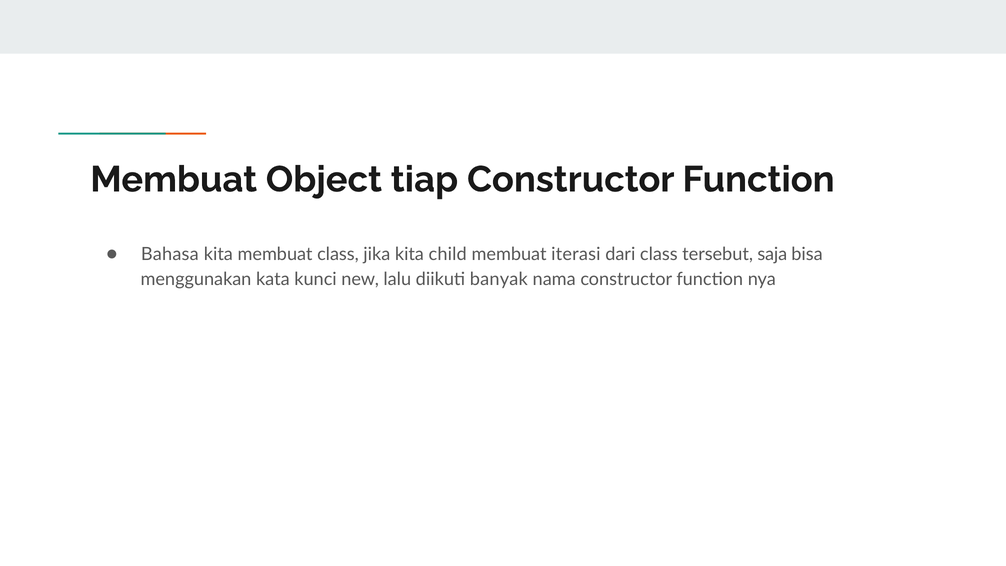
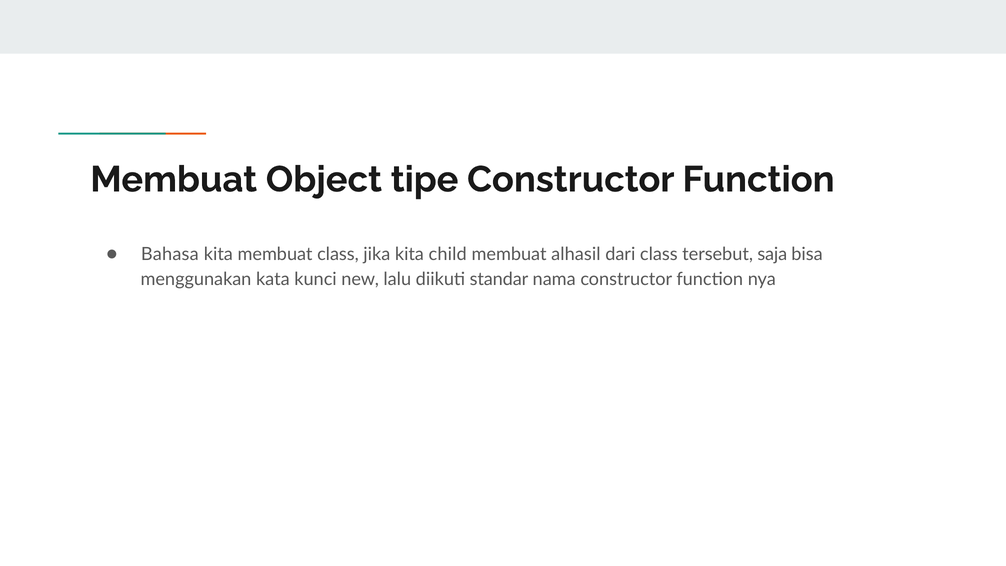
tiap: tiap -> tipe (425, 179)
iterasi: iterasi -> alhasil (576, 254)
banyak: banyak -> standar (499, 279)
